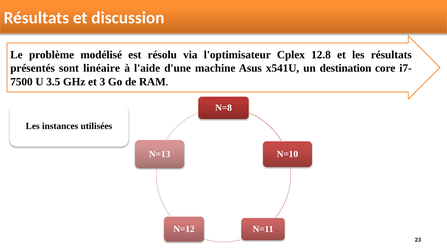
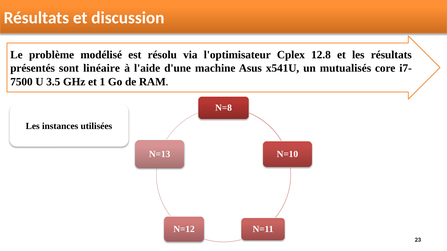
destination: destination -> mutualisés (345, 68)
3: 3 -> 1 (102, 82)
